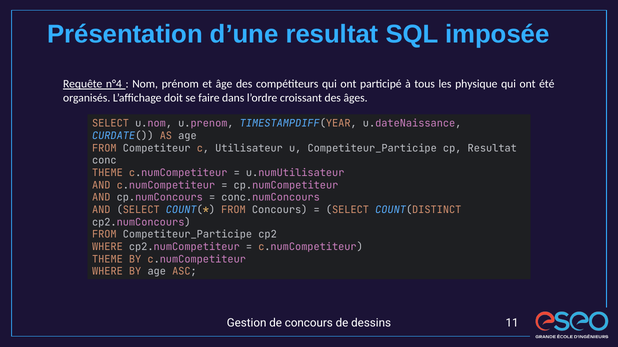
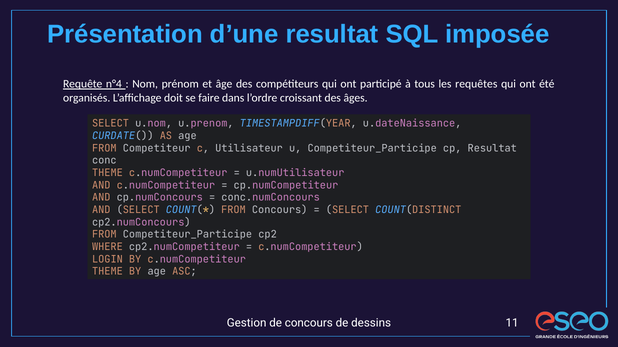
physique: physique -> requêtes (476, 84)
THEME: THEME -> LOGIN (107, 260)
WHERE: WHERE -> THEME (107, 272)
